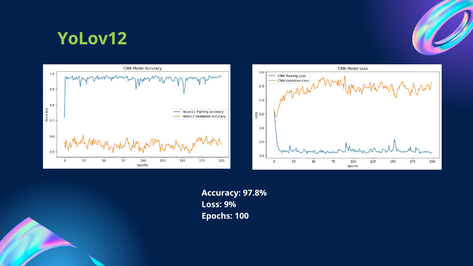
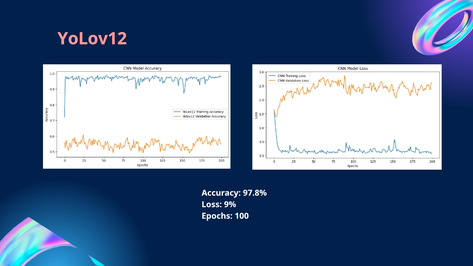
YoLov12 colour: light green -> pink (92, 39)
